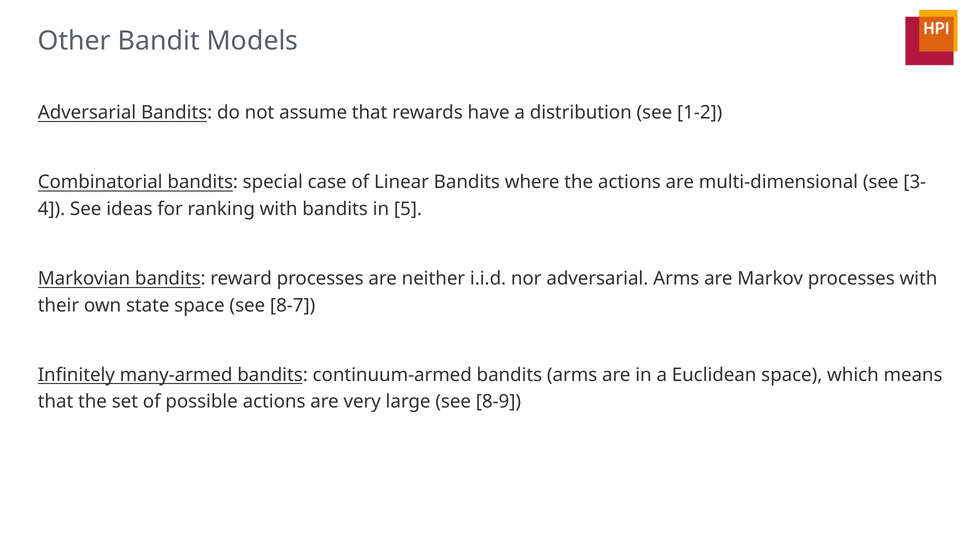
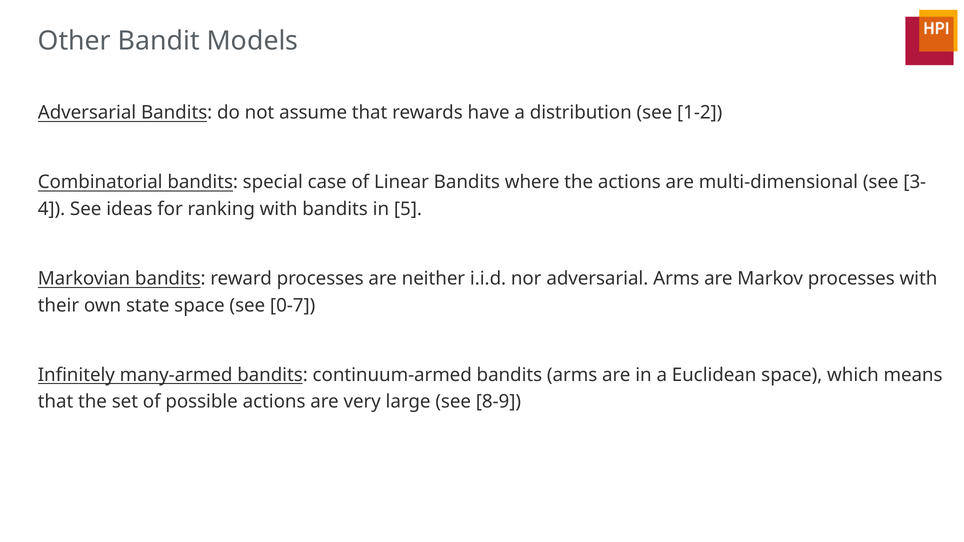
8-7: 8-7 -> 0-7 (293, 306)
